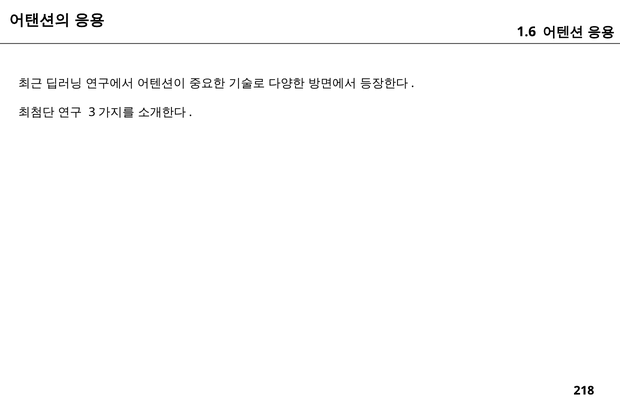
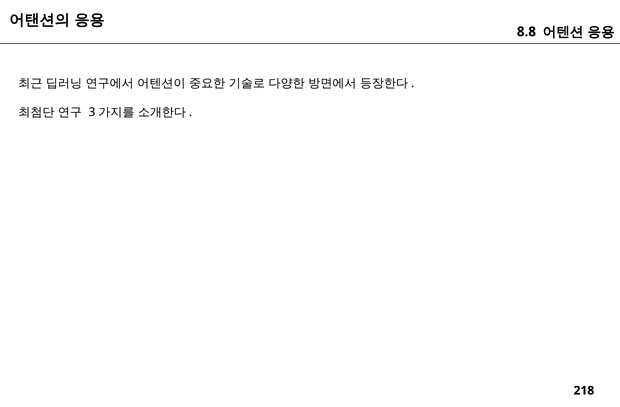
1.6: 1.6 -> 8.8 (526, 32)
